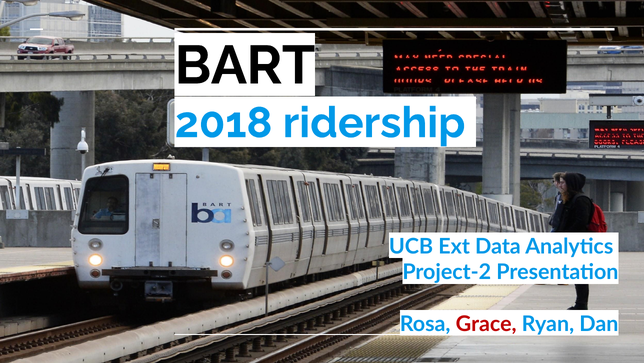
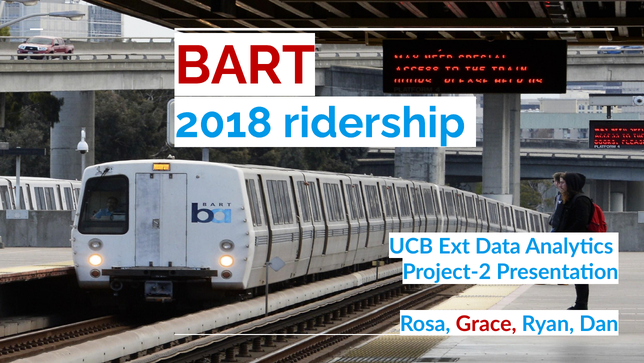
BART colour: black -> red (245, 66)
